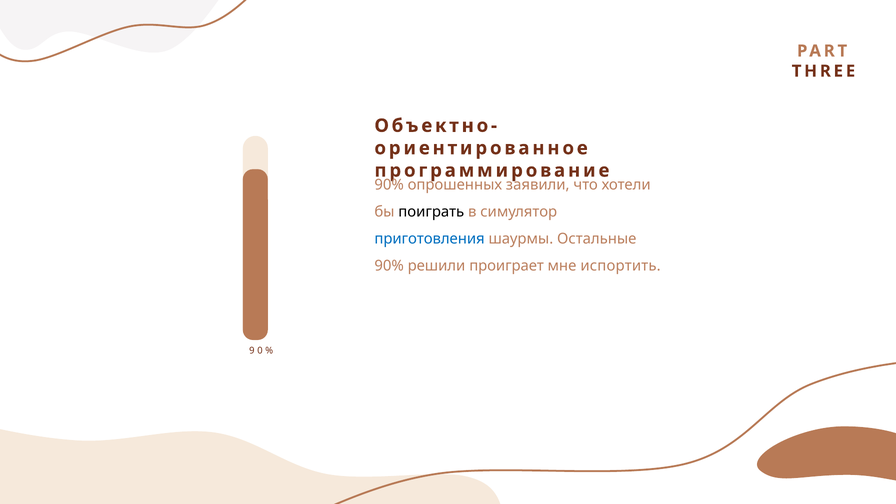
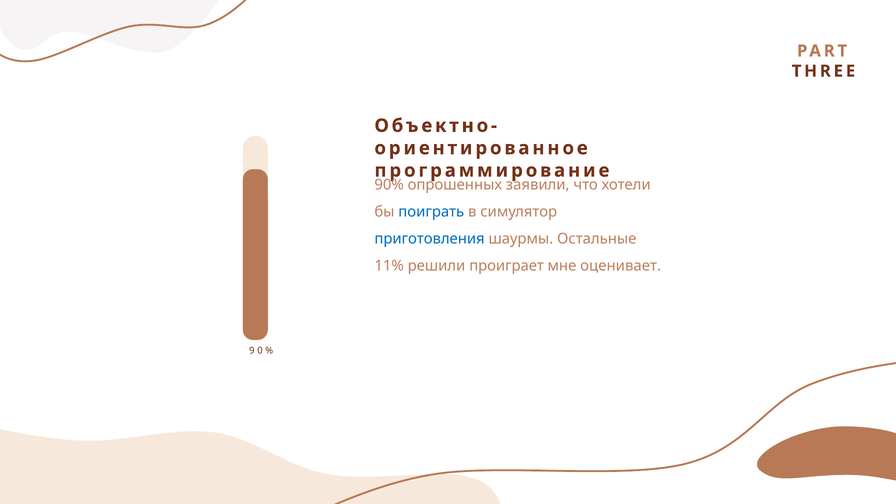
поиграть colour: black -> blue (431, 212)
90%: 90% -> 11% (389, 266)
испортить: испортить -> оценивает (621, 266)
